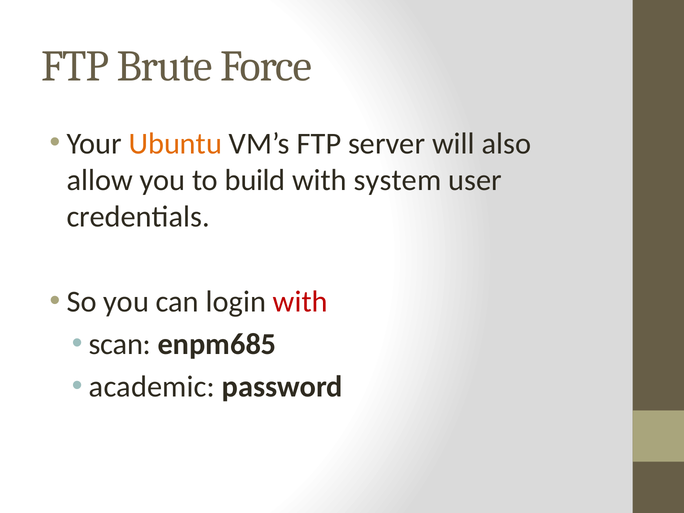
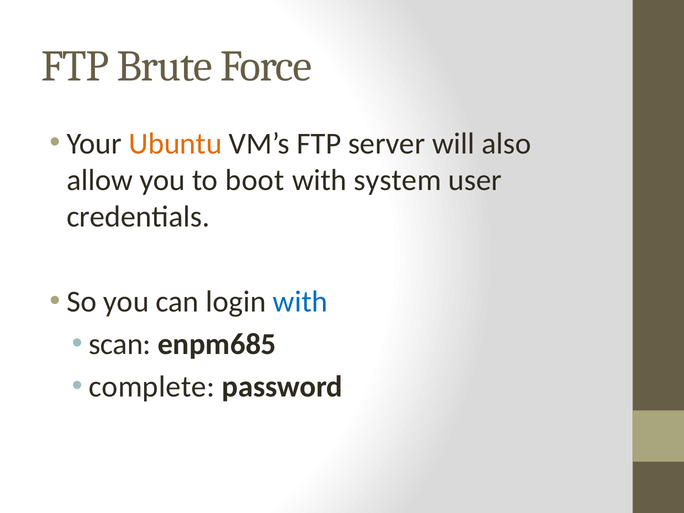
build: build -> boot (255, 180)
with colour: red -> blue (300, 302)
academic: academic -> complete (152, 387)
